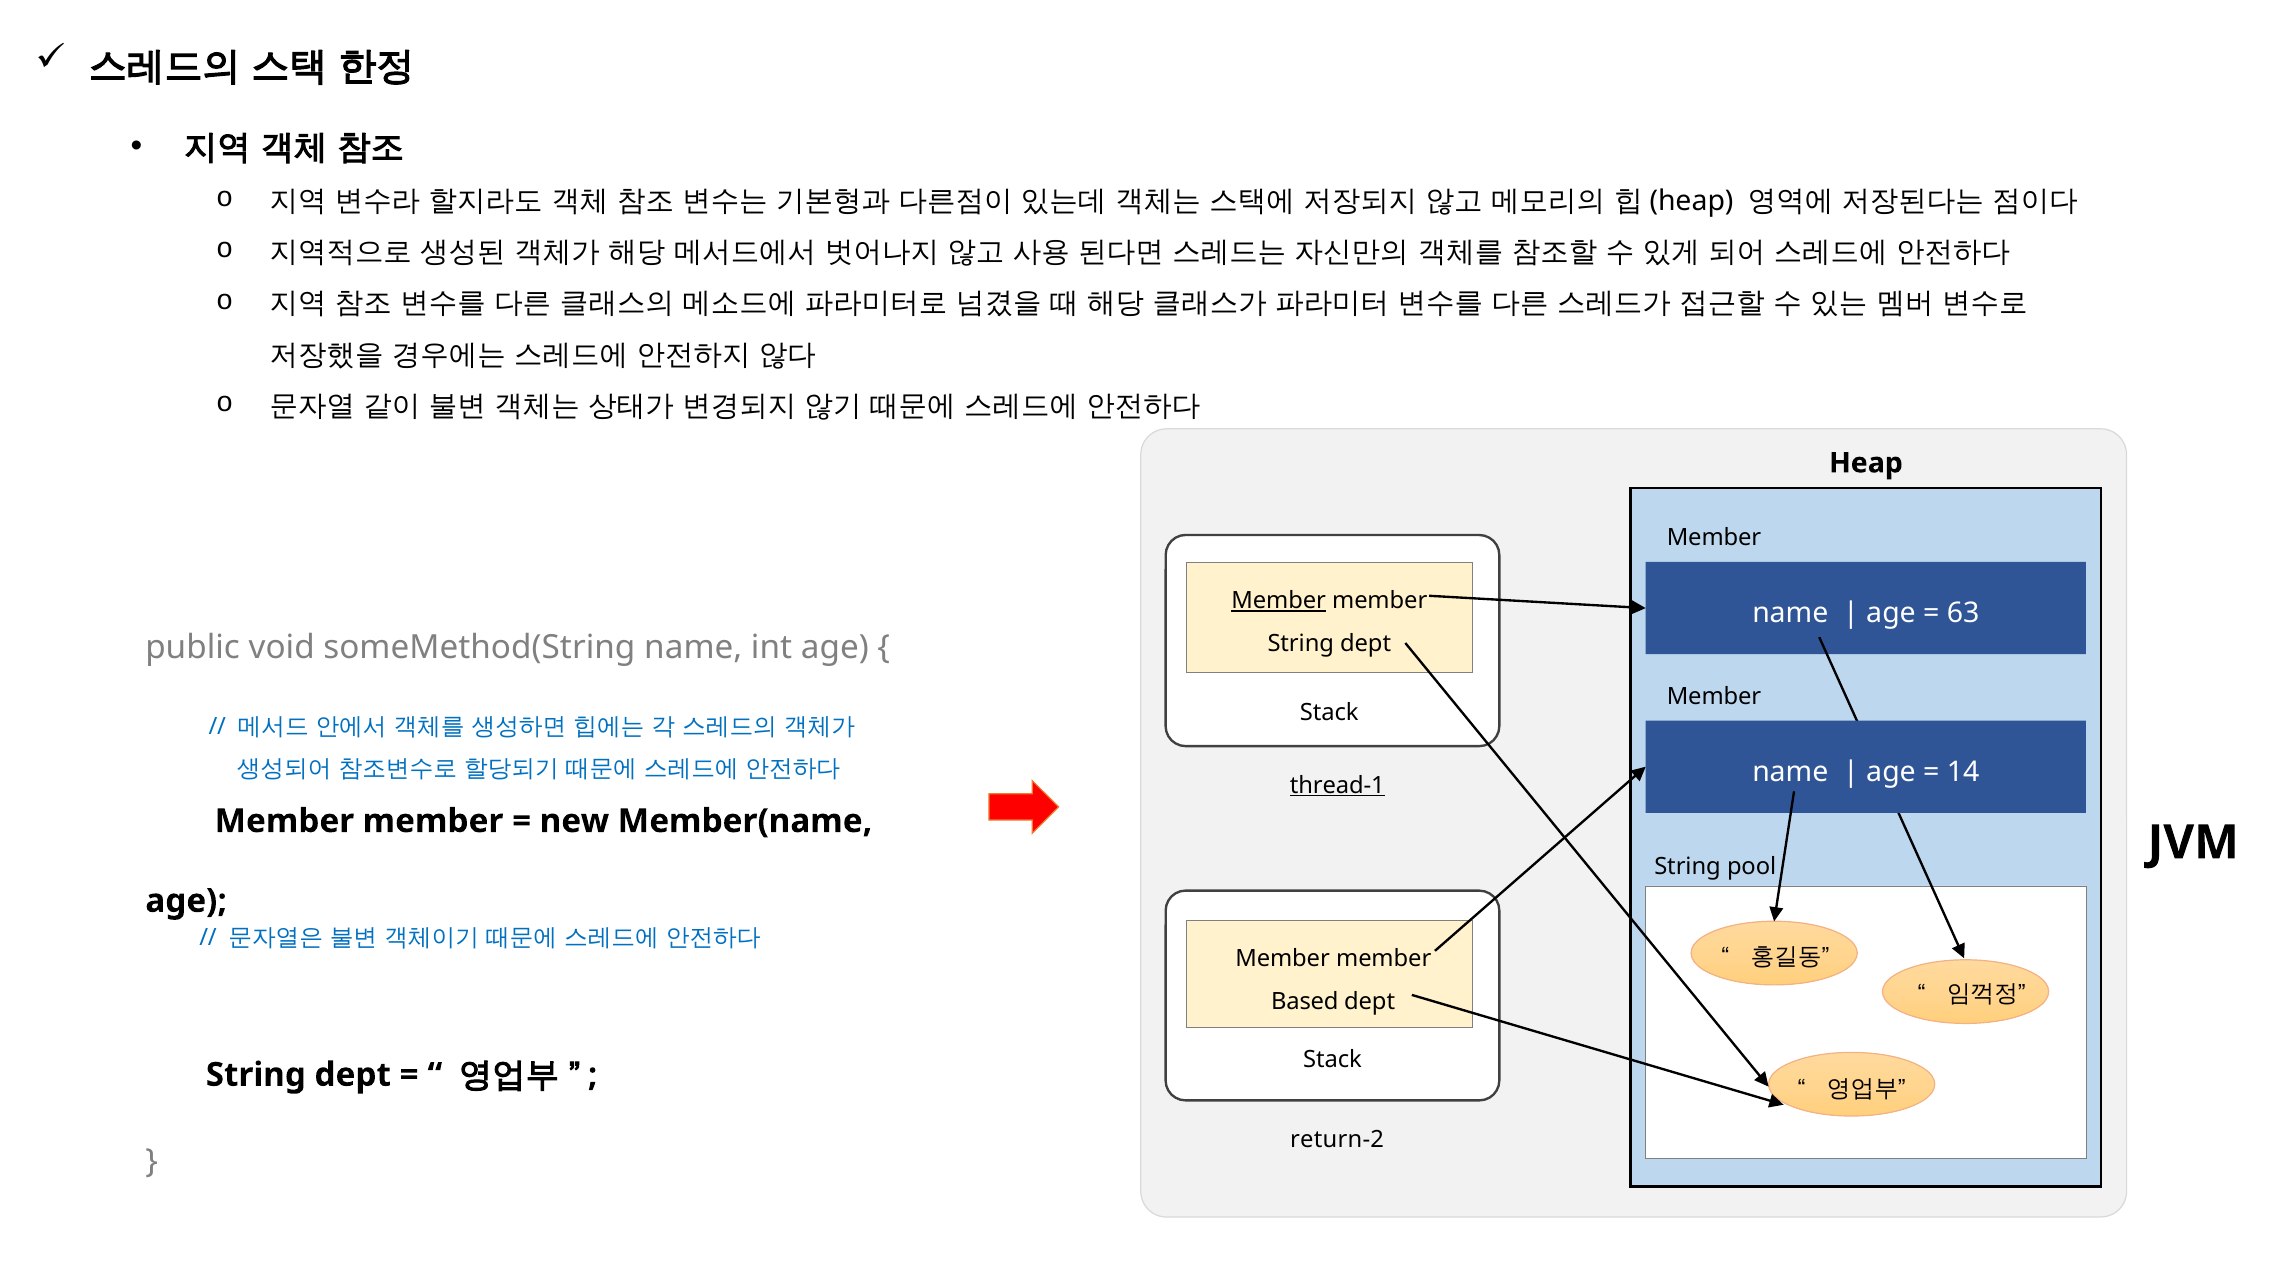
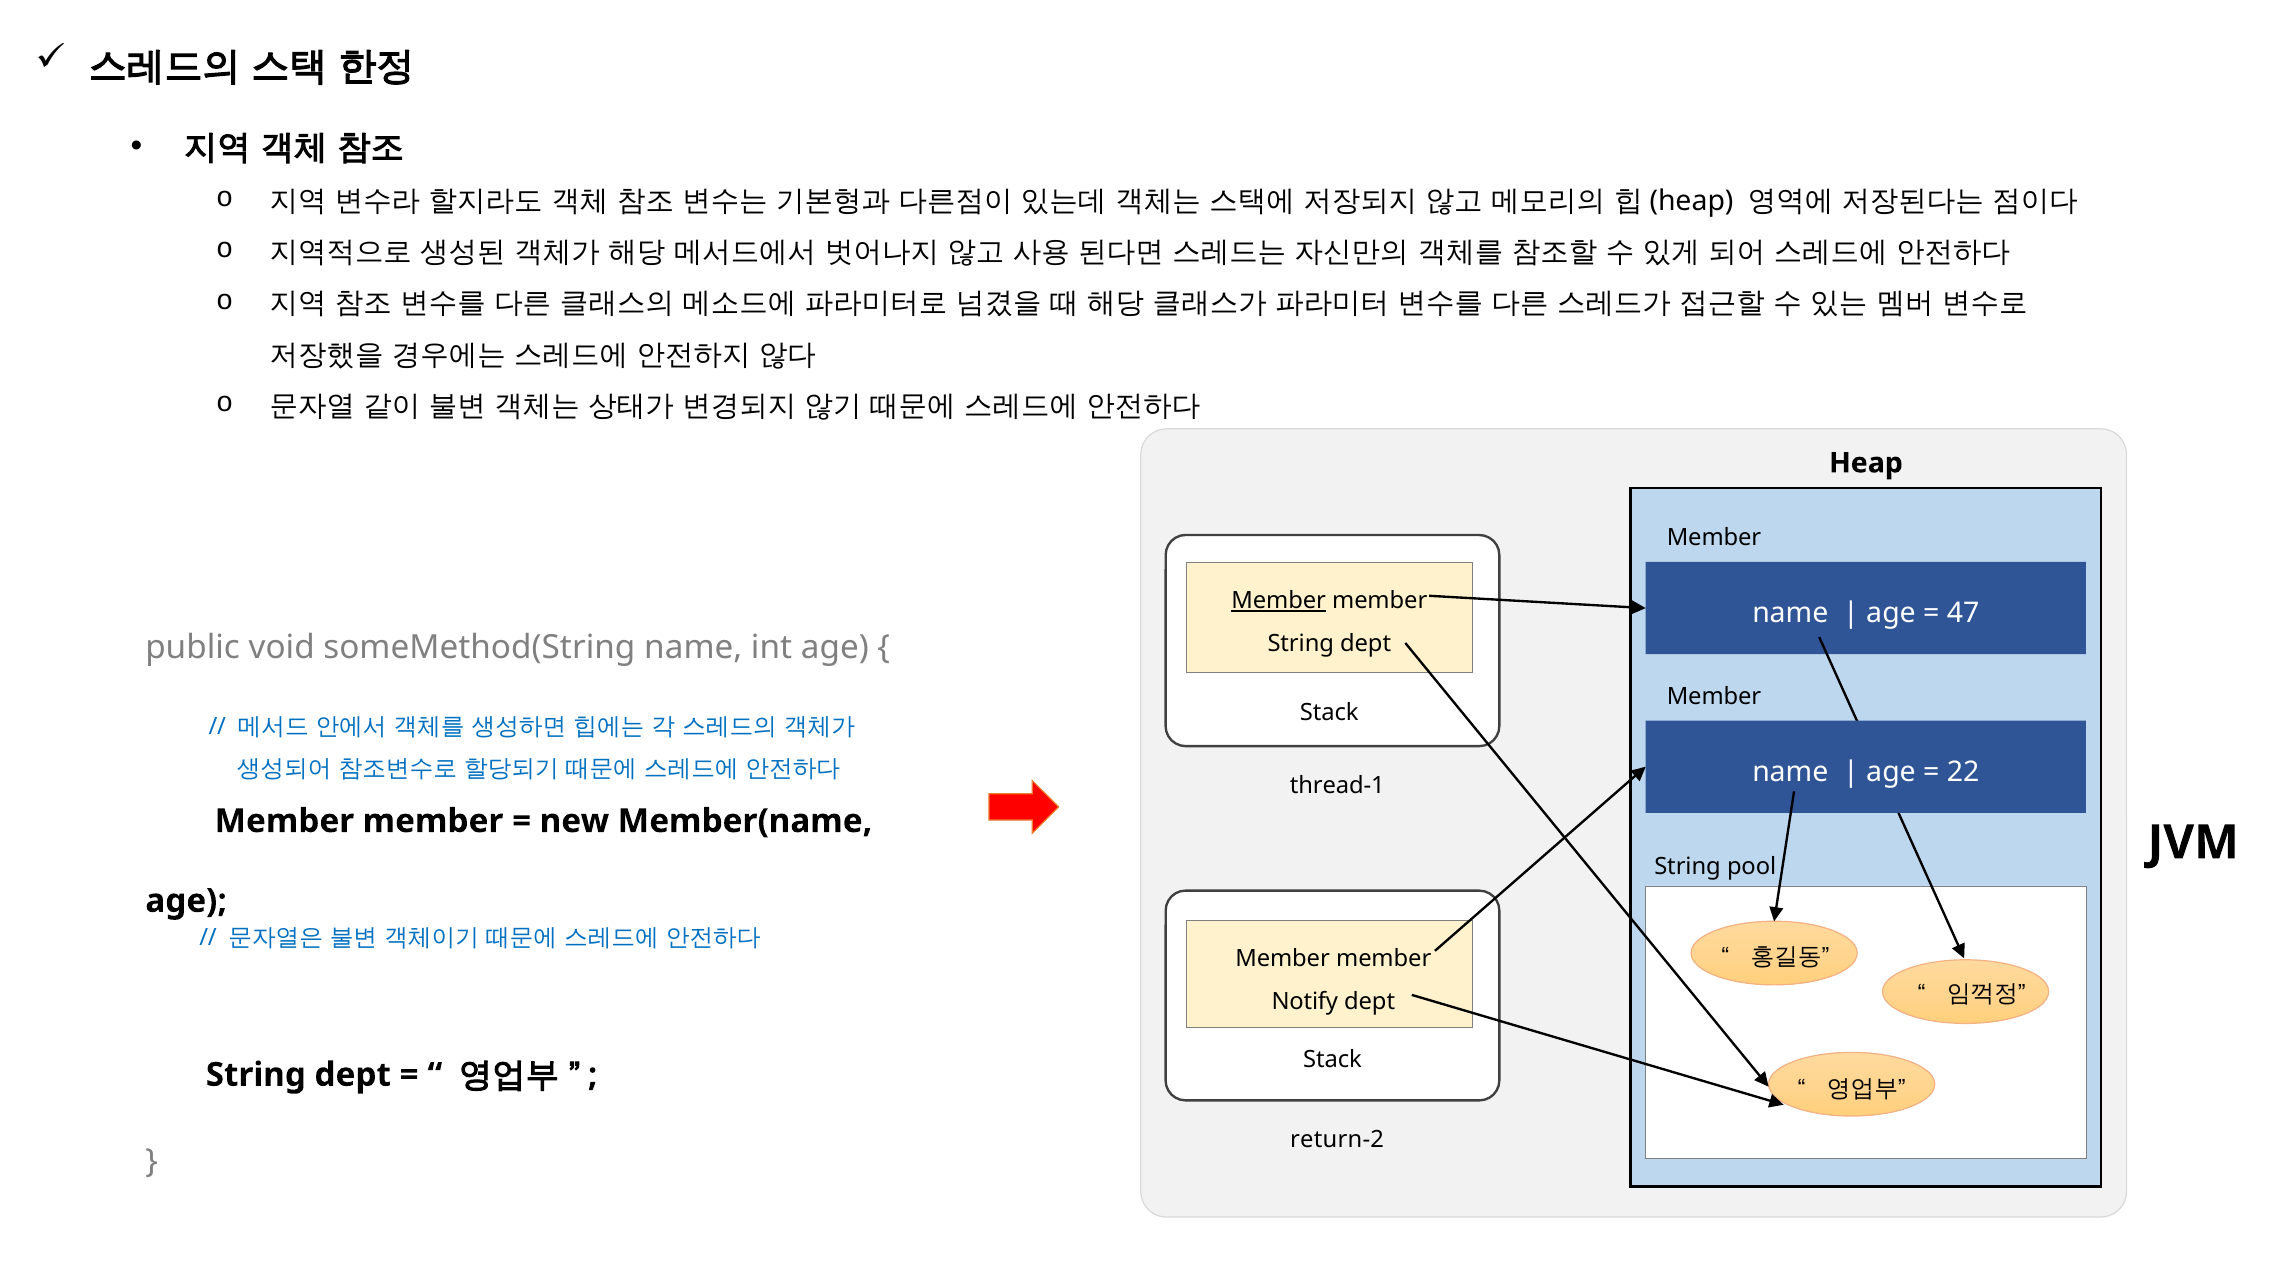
63: 63 -> 47 (1963, 613)
14: 14 -> 22 (1963, 772)
thread-1 underline: present -> none (1337, 785)
Based: Based -> Notify (1305, 1002)
